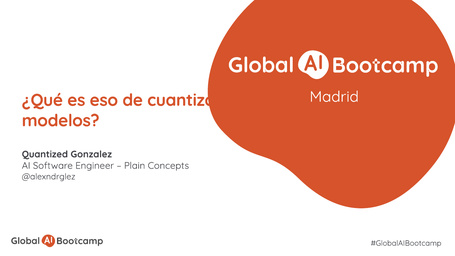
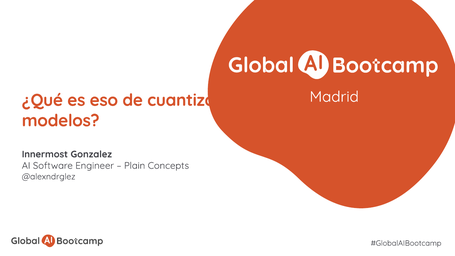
Quantized: Quantized -> Innermost (45, 154)
